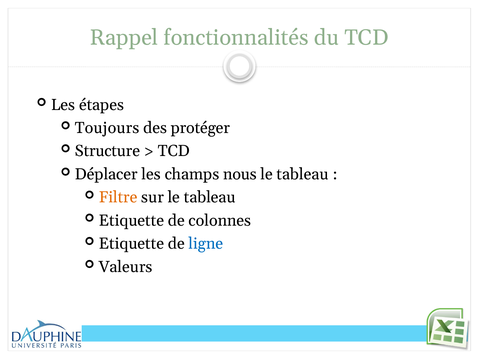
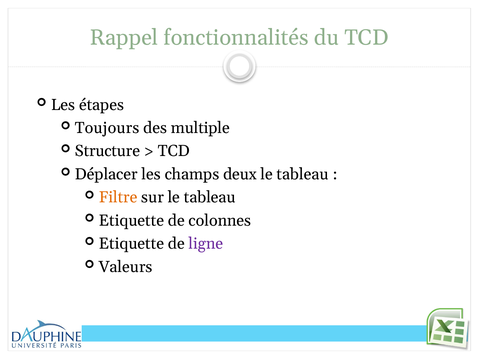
protéger: protéger -> multiple (200, 128)
nous: nous -> deux (240, 174)
ligne colour: blue -> purple (206, 244)
